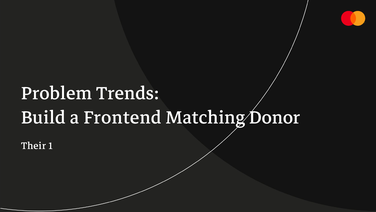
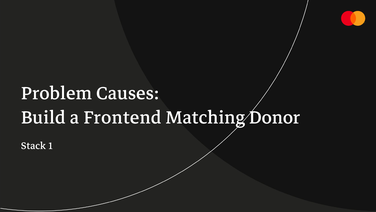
Trends: Trends -> Causes (128, 91)
Their: Their -> Stack (34, 144)
